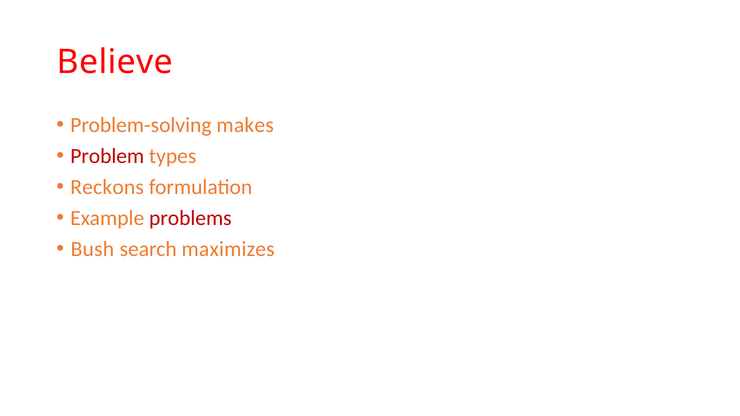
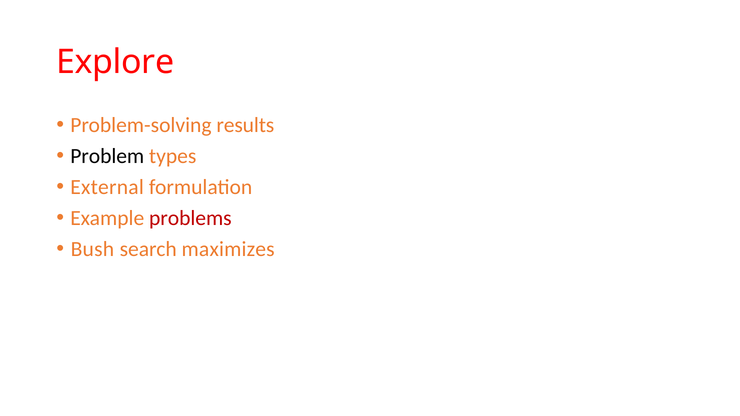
Believe: Believe -> Explore (115, 62)
makes: makes -> results (245, 125)
Problem colour: red -> black (107, 156)
Reckons: Reckons -> External (107, 187)
